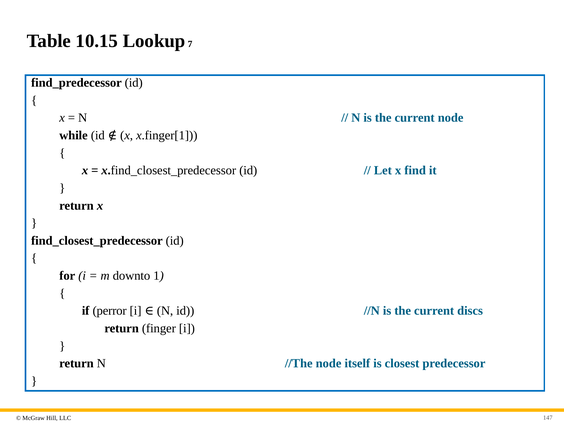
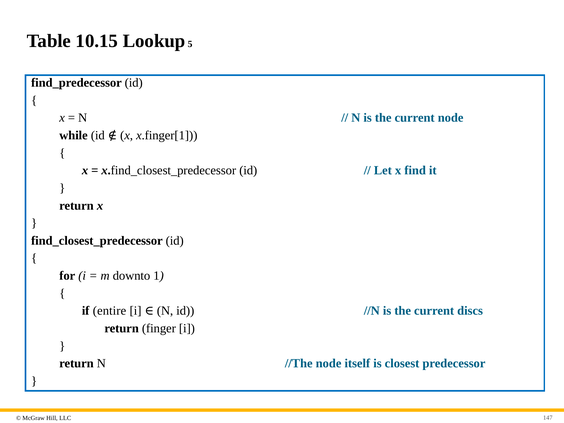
7: 7 -> 5 (190, 44)
perror: perror -> entire (109, 311)
